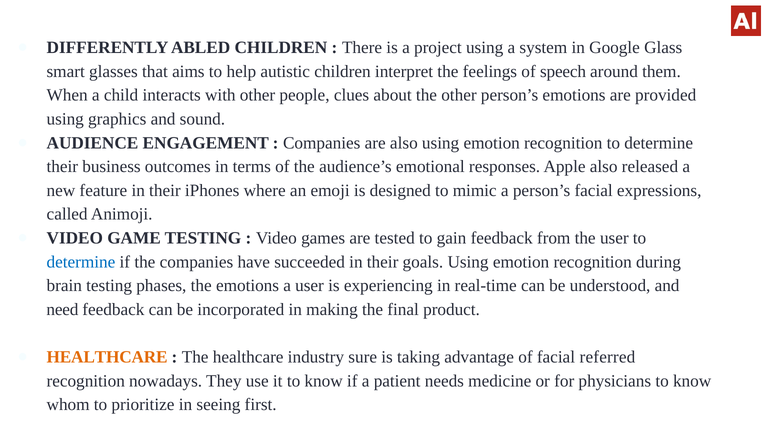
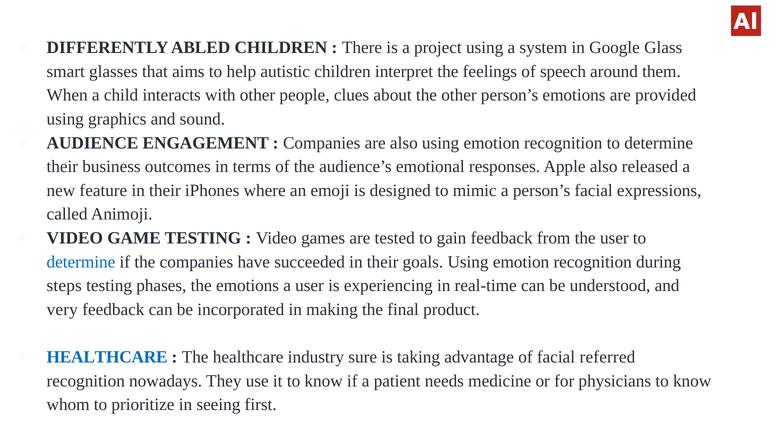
brain: brain -> steps (64, 286)
need: need -> very (62, 310)
HEALTHCARE colour: orange -> blue (107, 357)
